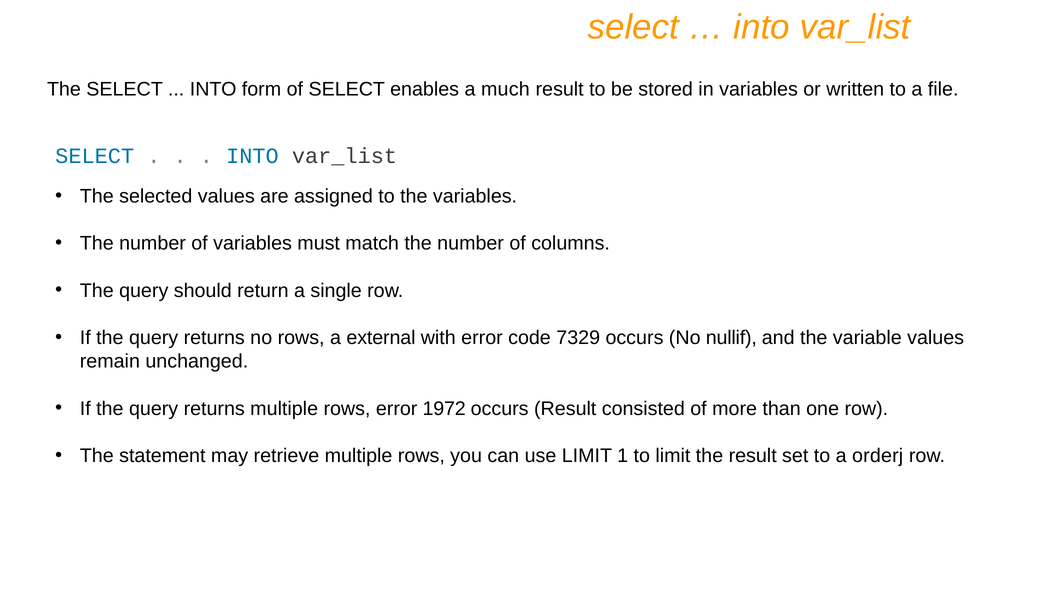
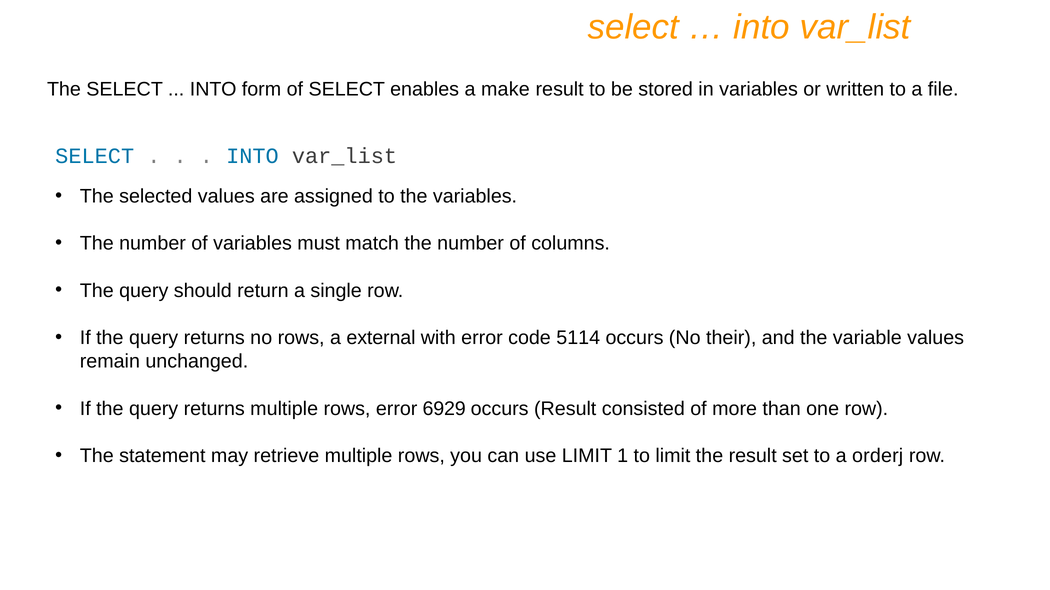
much: much -> make (505, 89)
7329: 7329 -> 5114 (578, 338)
nullif: nullif -> their (731, 338)
1972: 1972 -> 6929 (444, 409)
